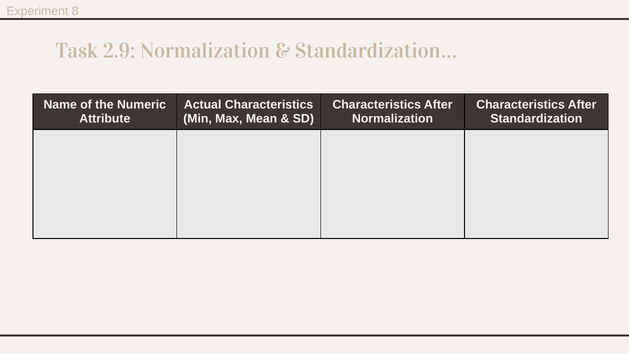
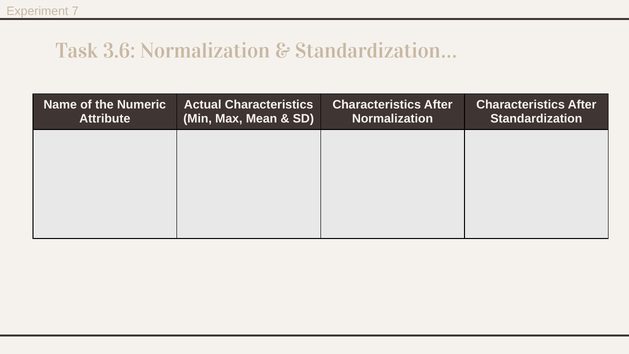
8: 8 -> 7 (75, 11)
2.9: 2.9 -> 3.6 (119, 51)
